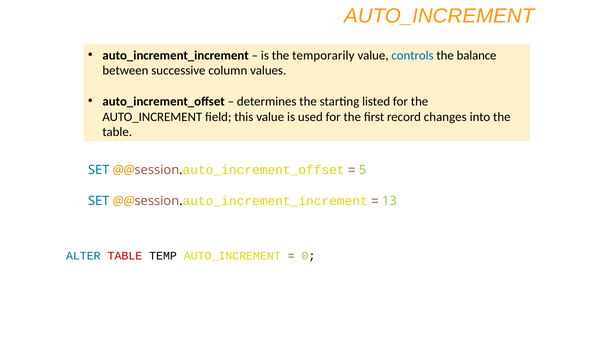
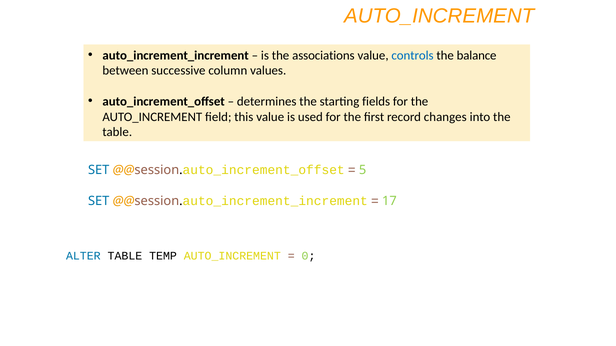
temporarily: temporarily -> associations (323, 55)
listed: listed -> fields (376, 102)
13: 13 -> 17 (389, 201)
TABLE colour: red -> black (125, 256)
